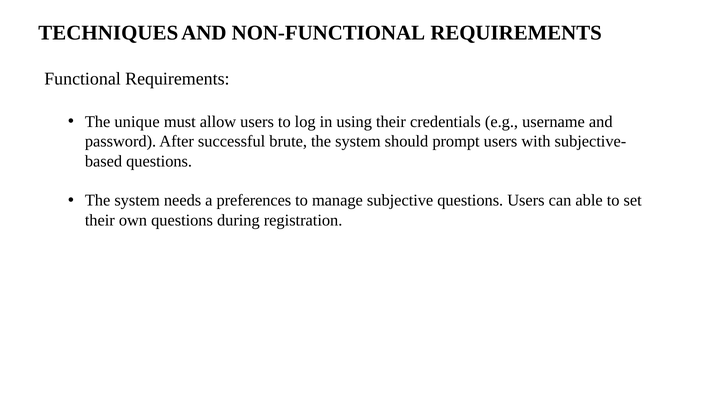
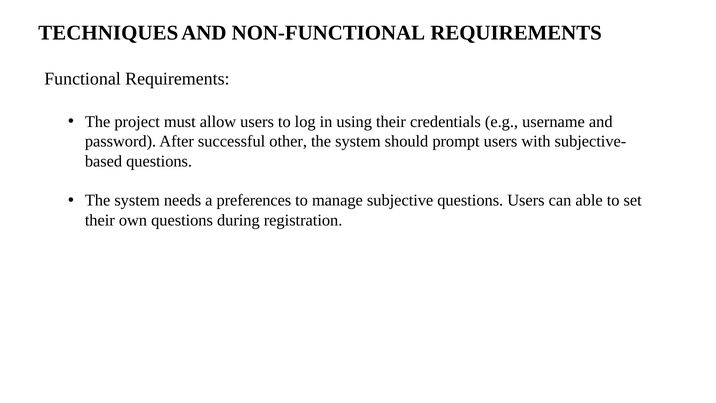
unique: unique -> project (137, 122)
brute: brute -> other (288, 141)
